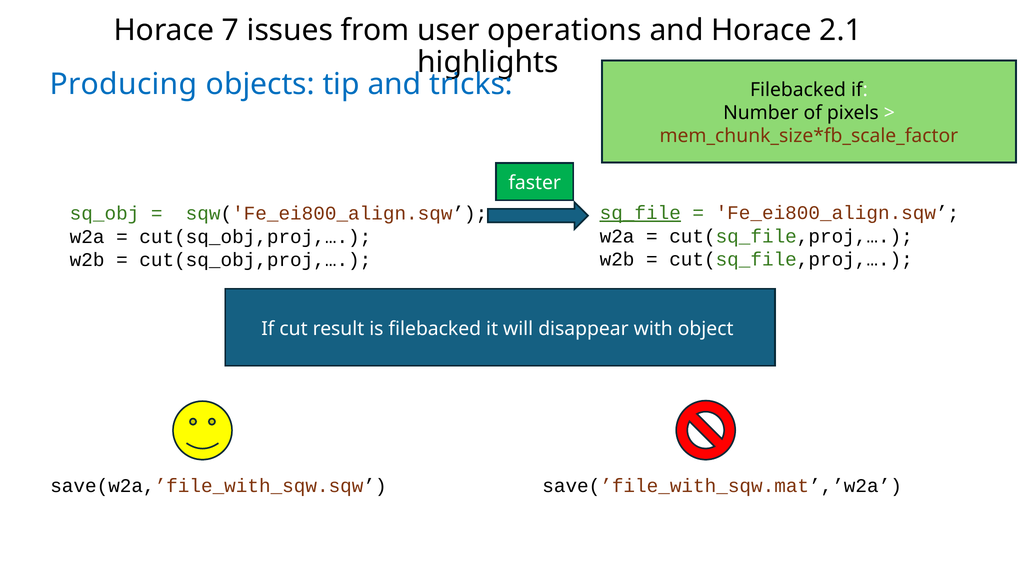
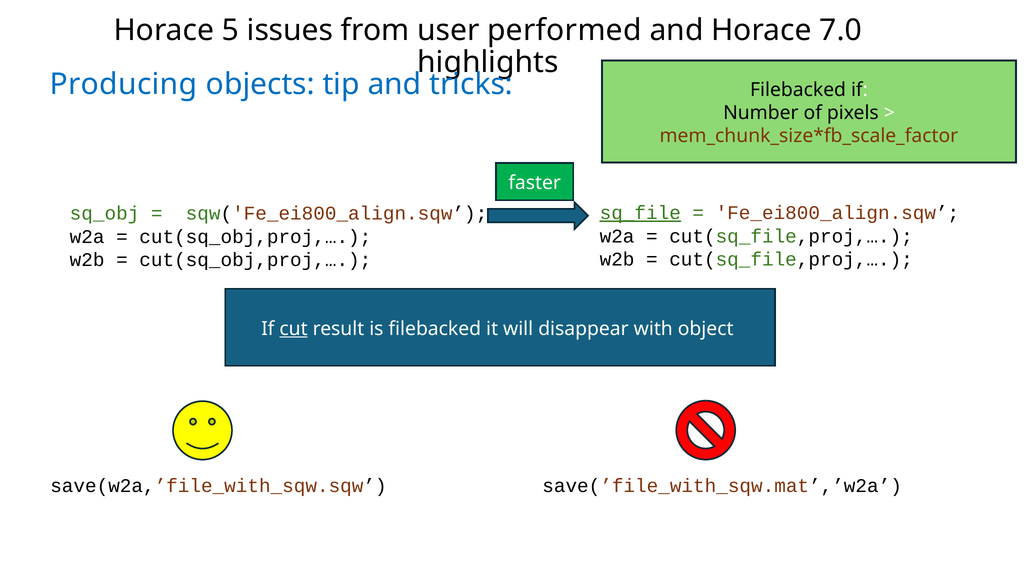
7: 7 -> 5 (230, 30)
operations: operations -> performed (564, 30)
2.1: 2.1 -> 7.0 (841, 30)
cut underline: none -> present (294, 329)
